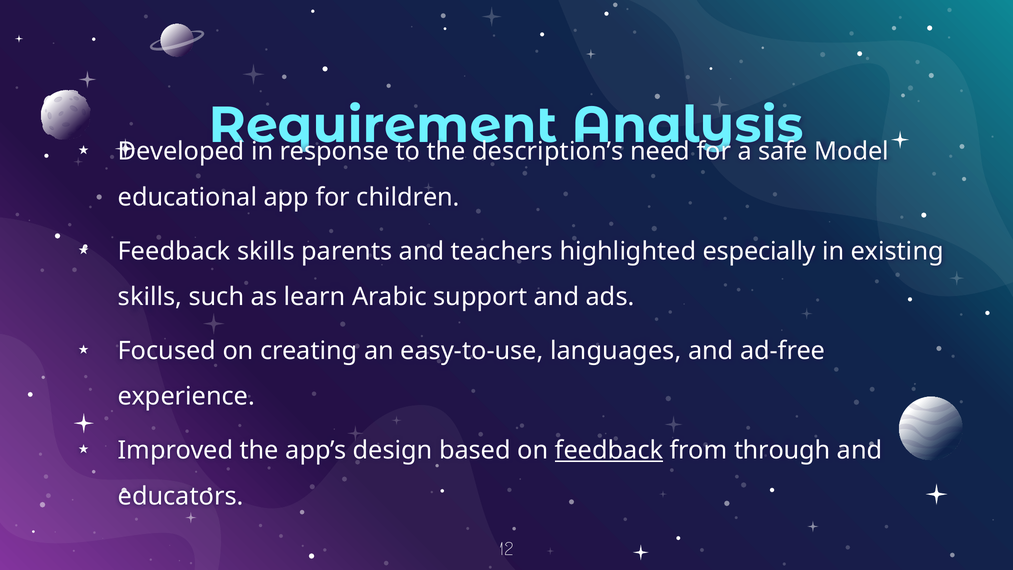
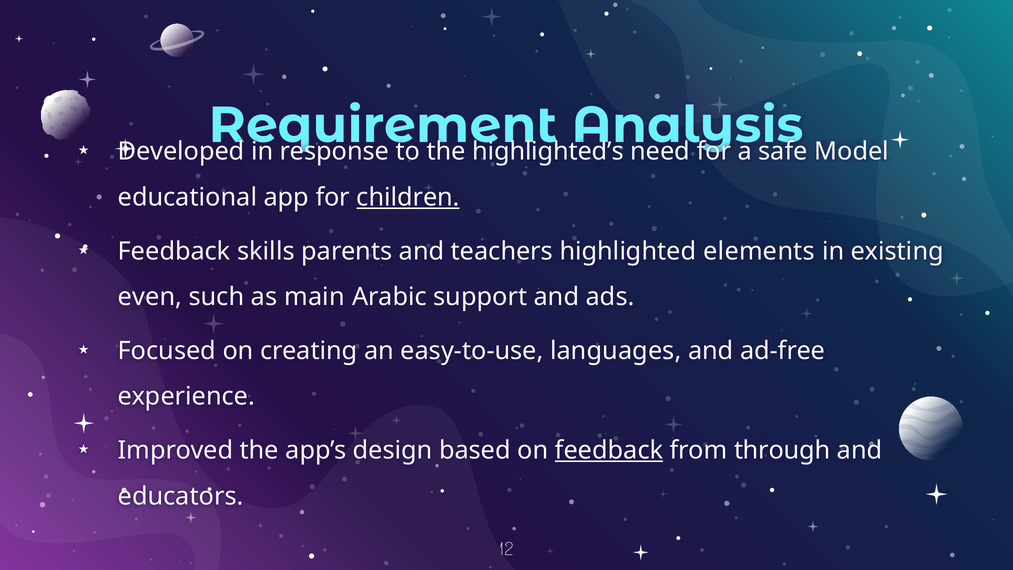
description’s: description’s -> highlighted’s (548, 152)
children underline: none -> present (408, 197)
especially: especially -> elements (759, 251)
skills: skills -> even (150, 297)
learn: learn -> main (314, 297)
